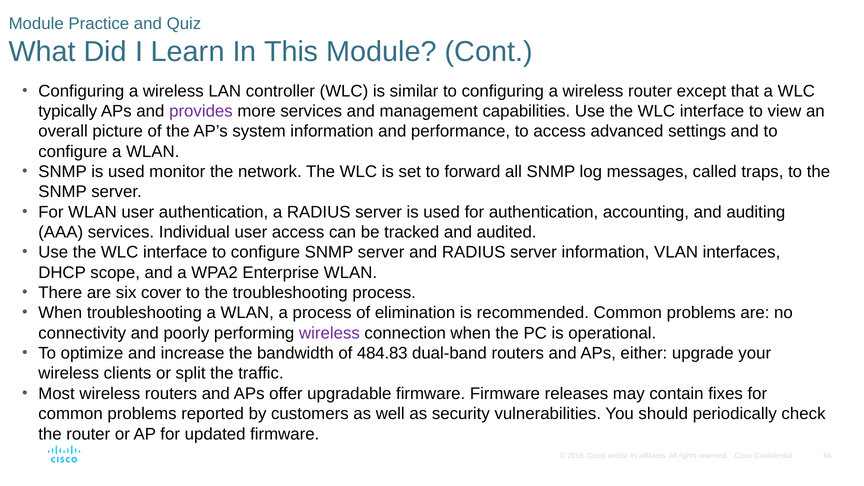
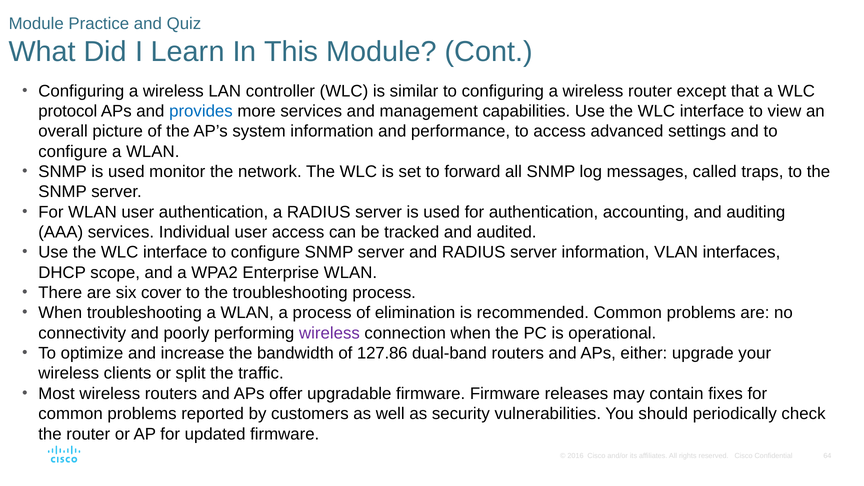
typically: typically -> protocol (68, 111)
provides colour: purple -> blue (201, 111)
484.83: 484.83 -> 127.86 (382, 353)
